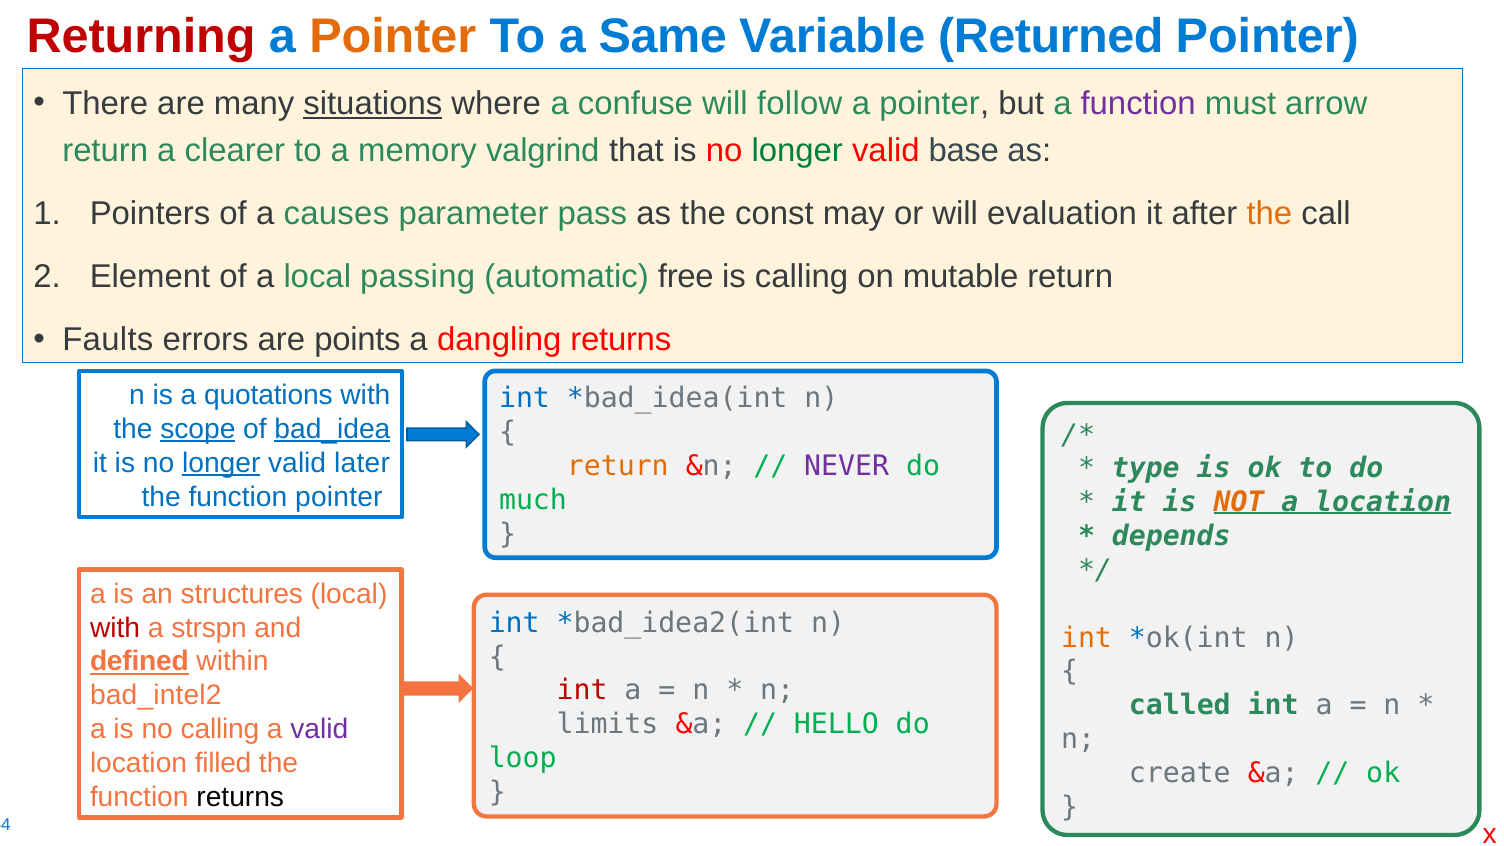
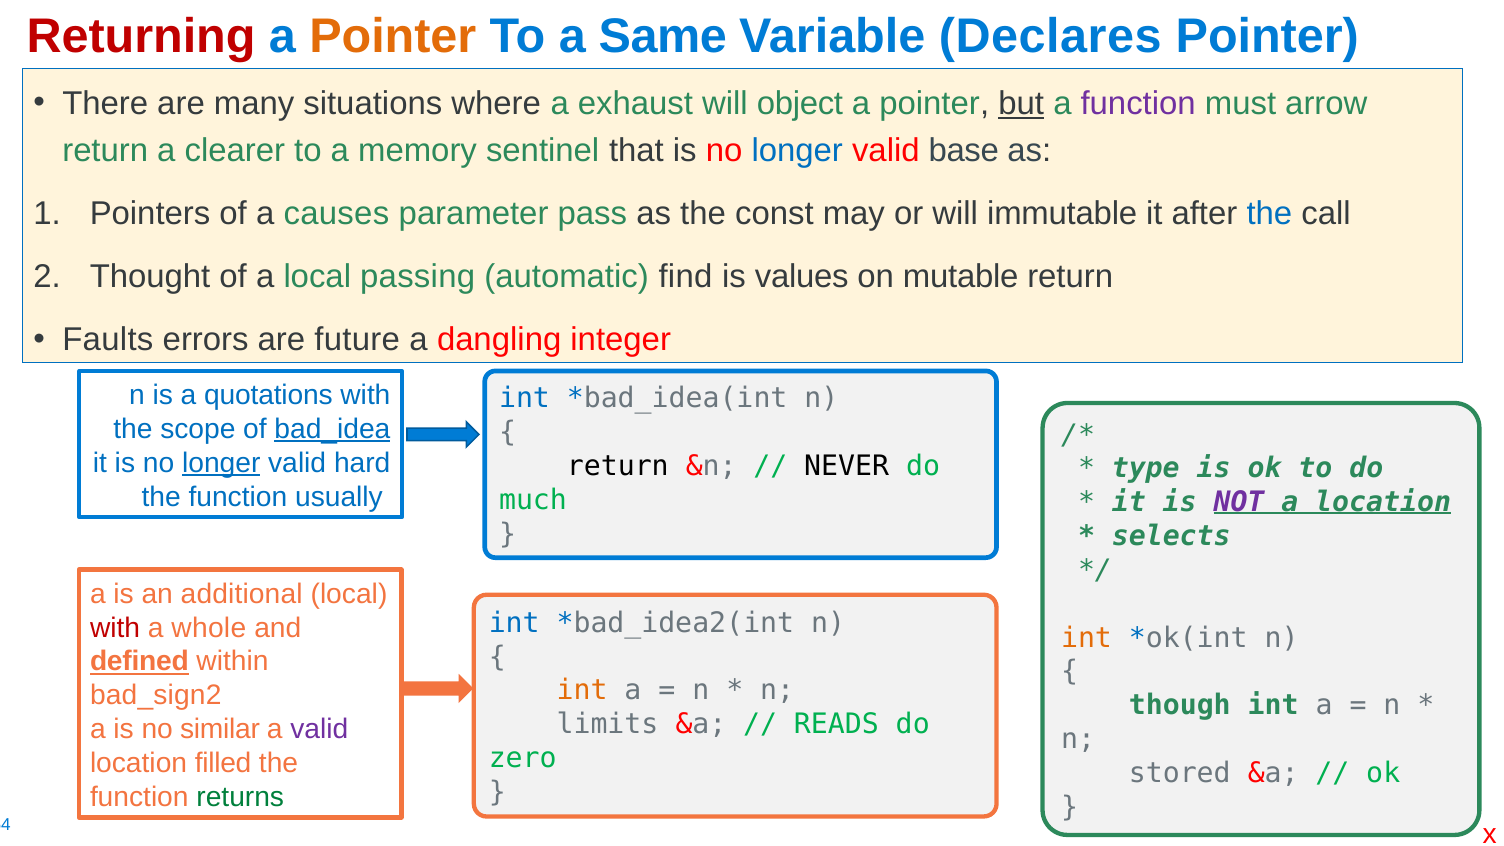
Returned: Returned -> Declares (1050, 36)
situations underline: present -> none (373, 104)
confuse: confuse -> exhaust (635, 104)
follow: follow -> object (800, 104)
but underline: none -> present (1021, 104)
valgrind: valgrind -> sentinel (543, 151)
longer colour: green -> blue (797, 151)
evaluation: evaluation -> immutable (1062, 214)
the colour: orange -> blue (1269, 214)
Element: Element -> Thought (150, 277)
free: free -> find (686, 277)
is calling: calling -> values (802, 277)
points: points -> future (357, 340)
dangling returns: returns -> integer (621, 340)
scope underline: present -> none (198, 429)
later: later -> hard (362, 463)
return colour: orange -> black (618, 466)
NEVER colour: purple -> black (847, 466)
function pointer: pointer -> usually (339, 497)
NOT colour: orange -> purple (1239, 502)
depends: depends -> selects (1171, 536)
structures: structures -> additional (242, 594)
strspn: strspn -> whole (209, 628)
int colour: red -> orange (582, 691)
bad_intel2: bad_intel2 -> bad_sign2 (156, 696)
called: called -> though (1180, 706)
HELLO: HELLO -> READS (836, 724)
no calling: calling -> similar (220, 729)
loop: loop -> zero (523, 758)
create: create -> stored (1180, 773)
returns colour: black -> green (240, 797)
